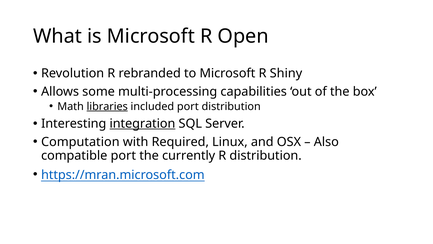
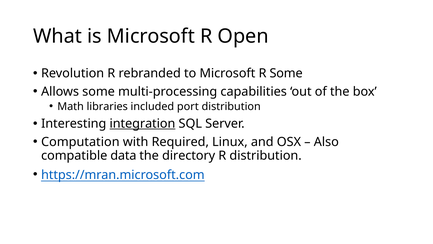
R Shiny: Shiny -> Some (286, 73)
libraries underline: present -> none (107, 106)
compatible port: port -> data (123, 155)
currently: currently -> directory (189, 155)
